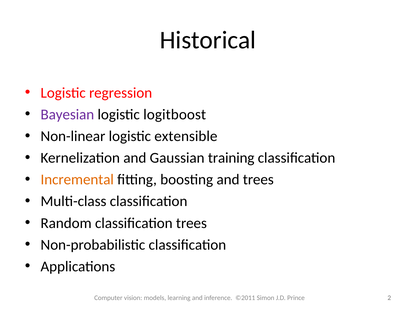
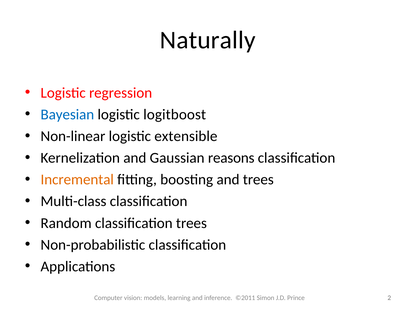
Historical: Historical -> Naturally (208, 40)
Bayesian colour: purple -> blue (67, 115)
training: training -> reasons (231, 158)
